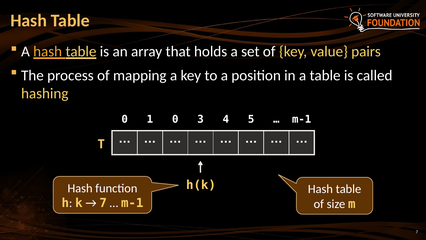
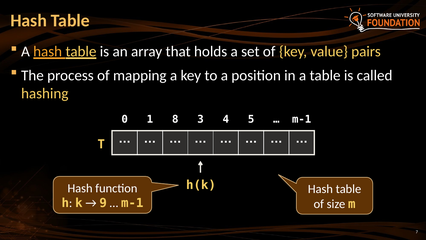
1 0: 0 -> 8 (175, 119)
7: 7 -> 9 (103, 203)
